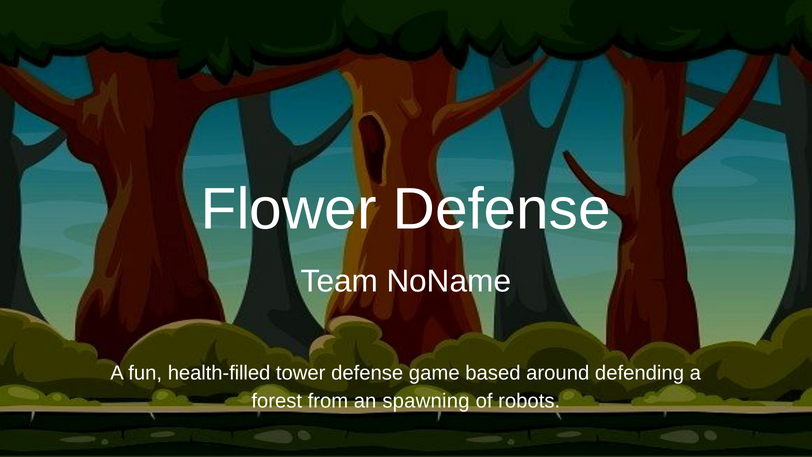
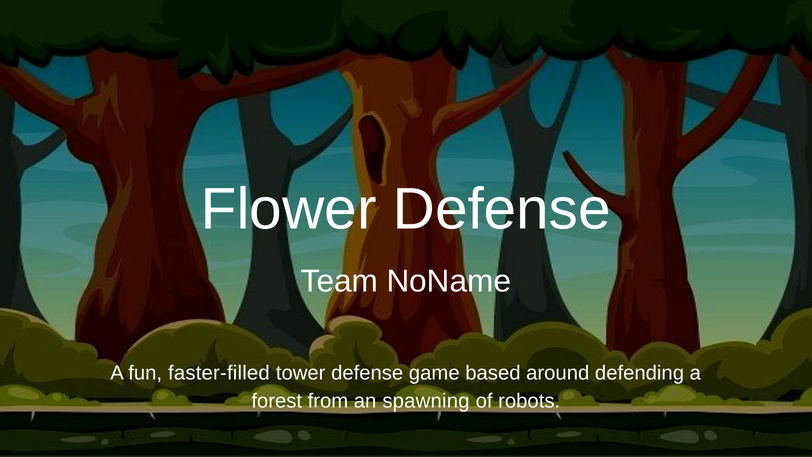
health-filled: health-filled -> faster-filled (219, 373)
